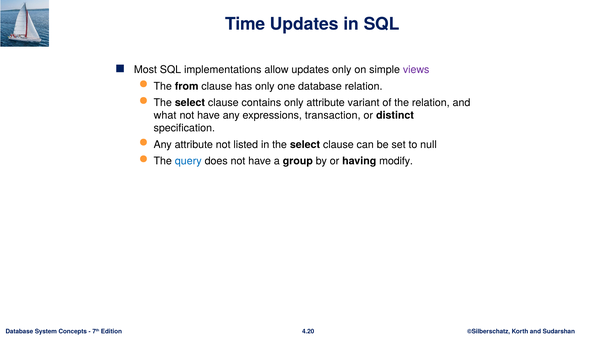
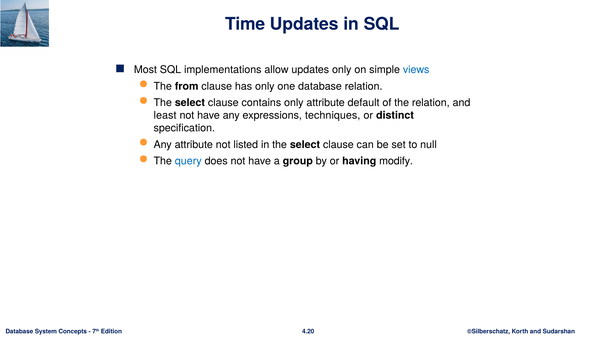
views colour: purple -> blue (416, 70)
variant: variant -> default (364, 103)
what: what -> least (165, 115)
transaction: transaction -> techniques (333, 115)
